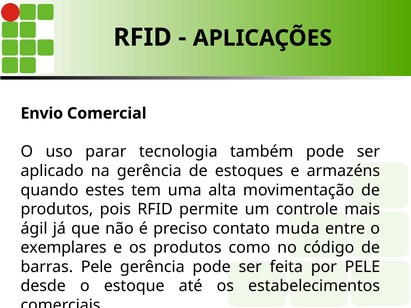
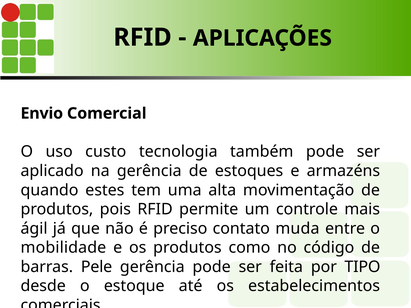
parar: parar -> custo (106, 152)
exemplares: exemplares -> mobilidade (63, 248)
por PELE: PELE -> TIPO (362, 267)
